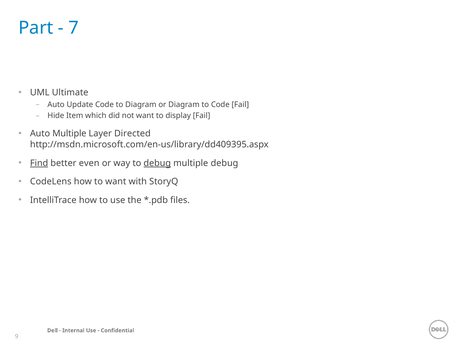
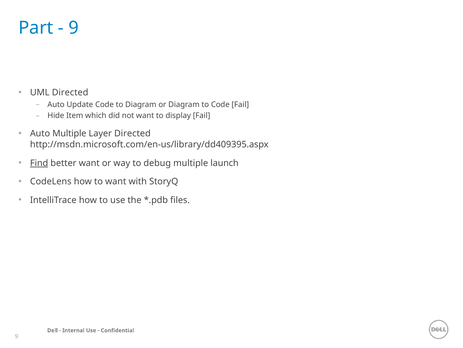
7: 7 -> 9 (74, 28)
UML Ultimate: Ultimate -> Directed (70, 92)
better even: even -> want (89, 163)
debug underline: present -> none (157, 163)
multiple debug: debug -> launch (225, 163)
